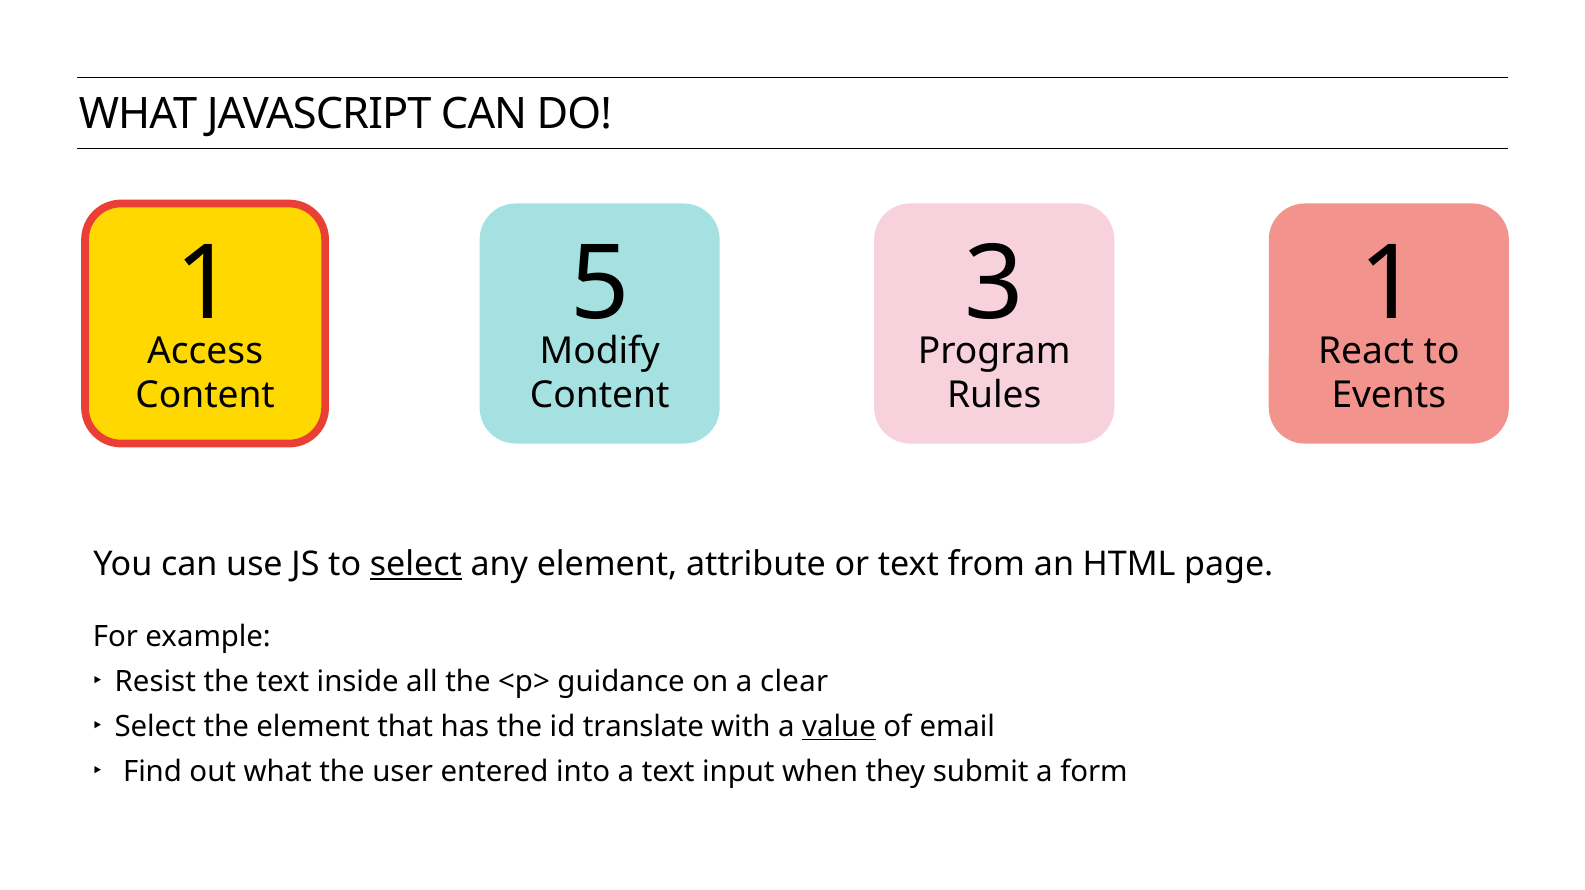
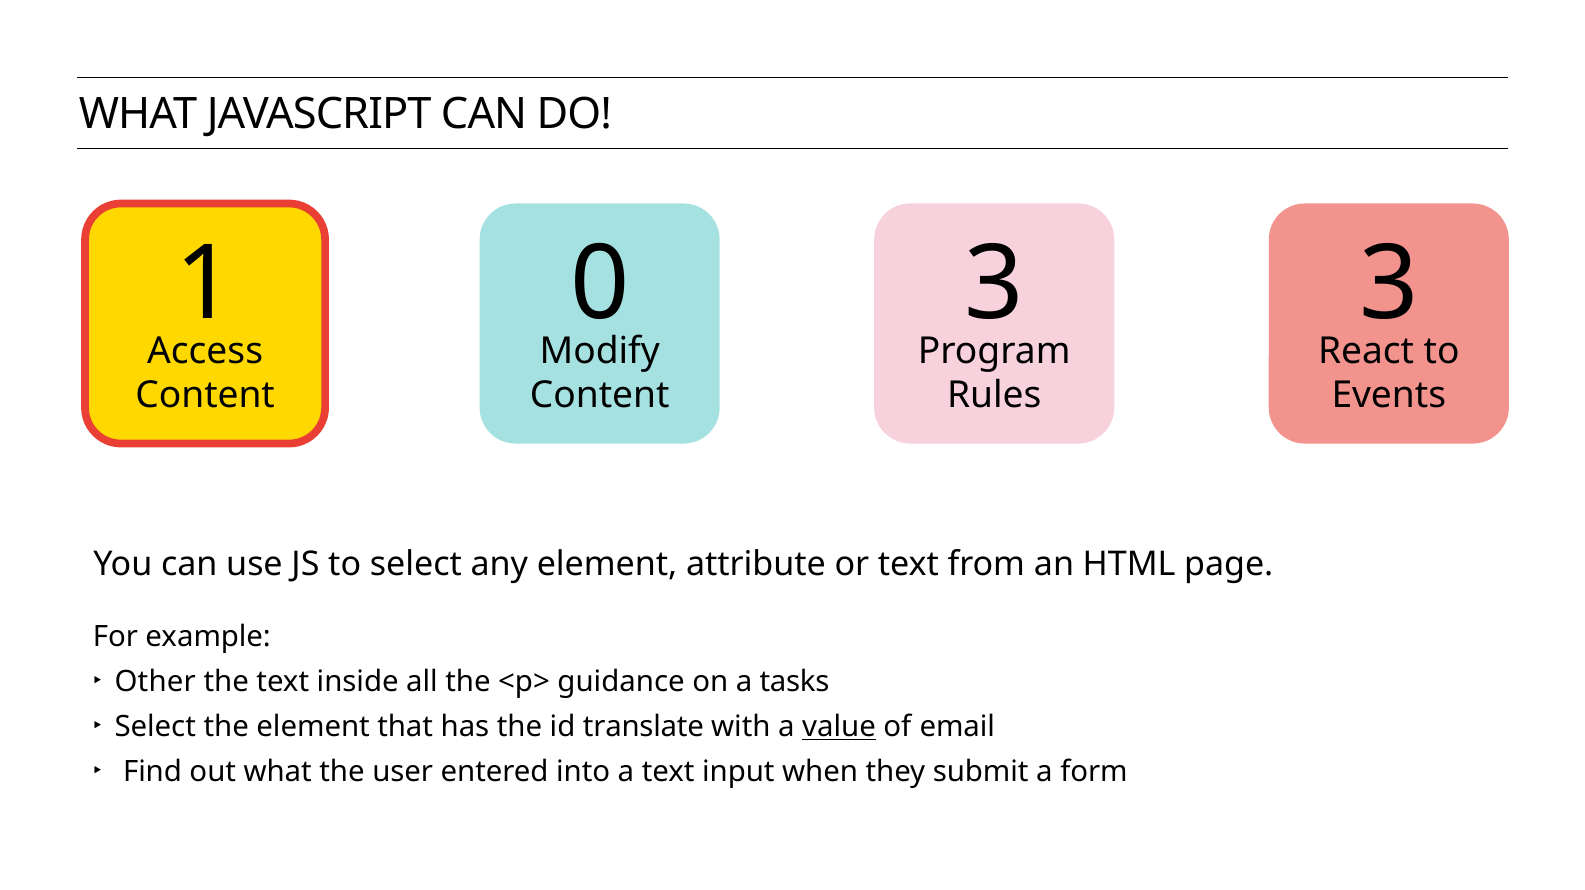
5: 5 -> 0 (600, 284)
3 1: 1 -> 3 (1389, 284)
select underline: present -> none (416, 564)
Resist: Resist -> Other (155, 682)
clear: clear -> tasks (794, 682)
